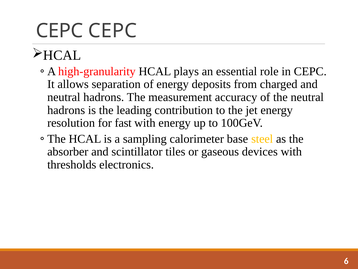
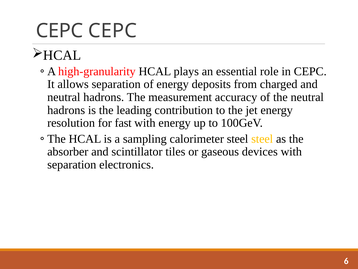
calorimeter base: base -> steel (238, 139)
thresholds: thresholds -> separation (72, 164)
